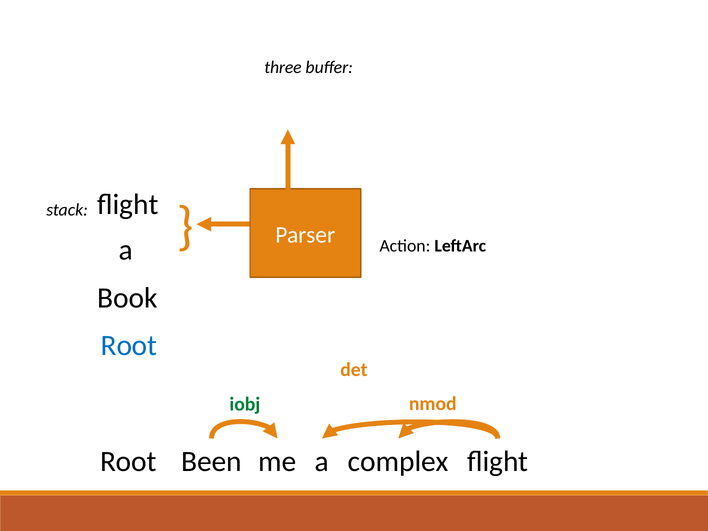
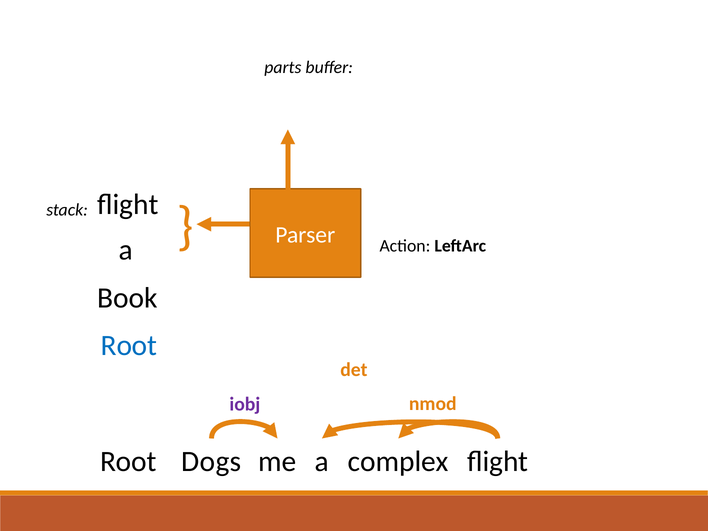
three: three -> parts (283, 68)
iobj colour: green -> purple (245, 404)
Been: Been -> Dogs (211, 462)
